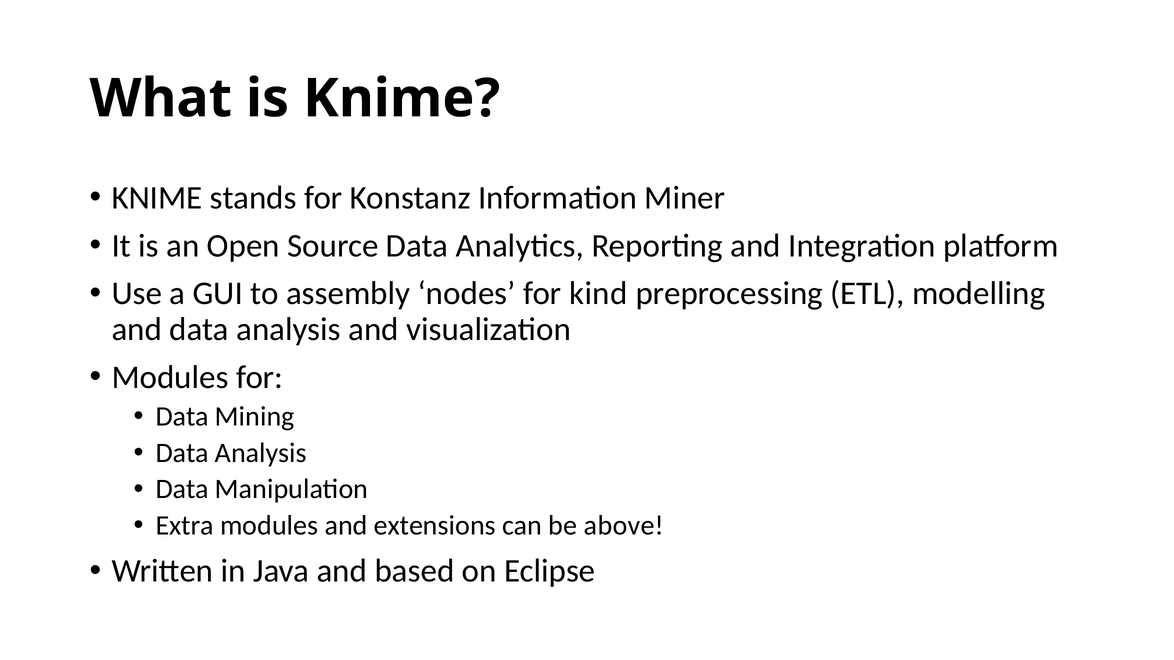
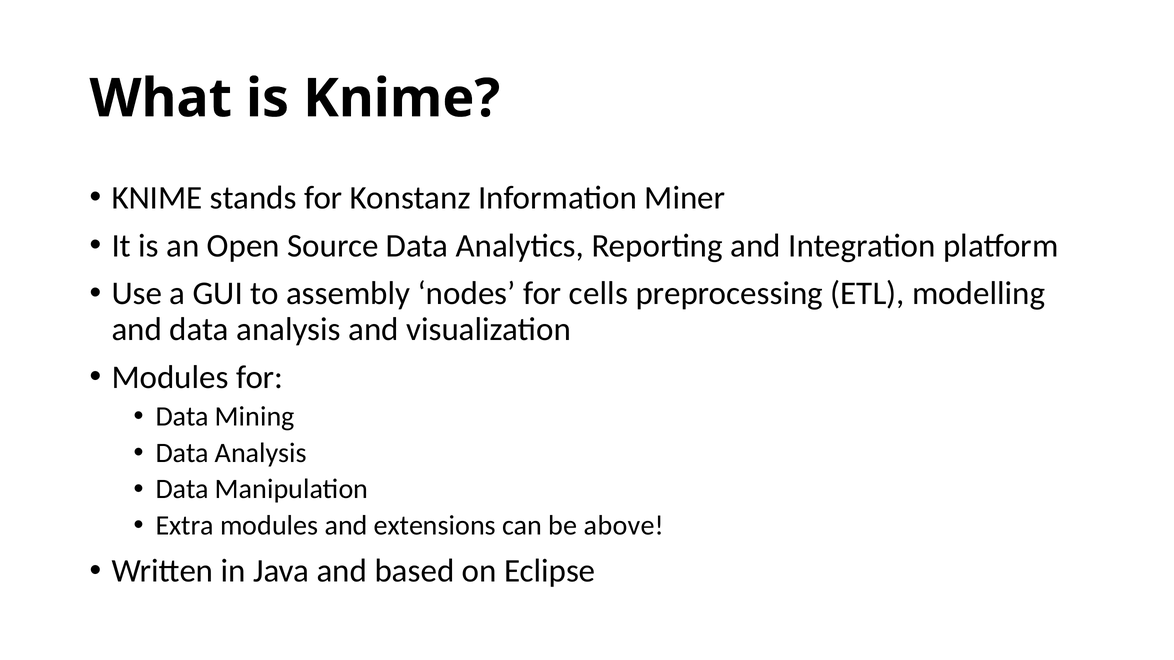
kind: kind -> cells (598, 294)
